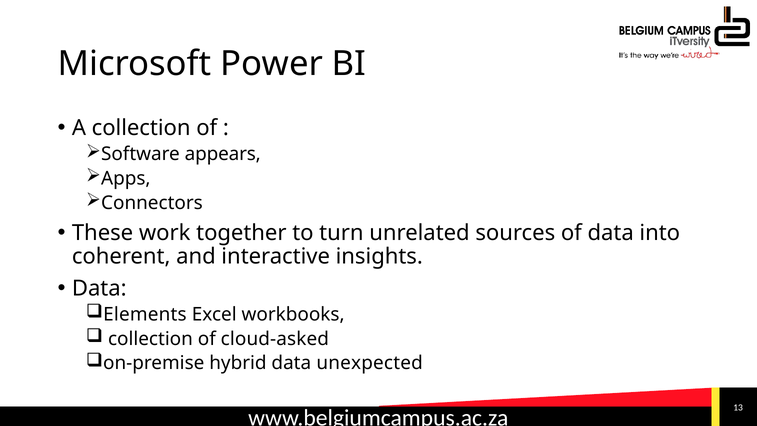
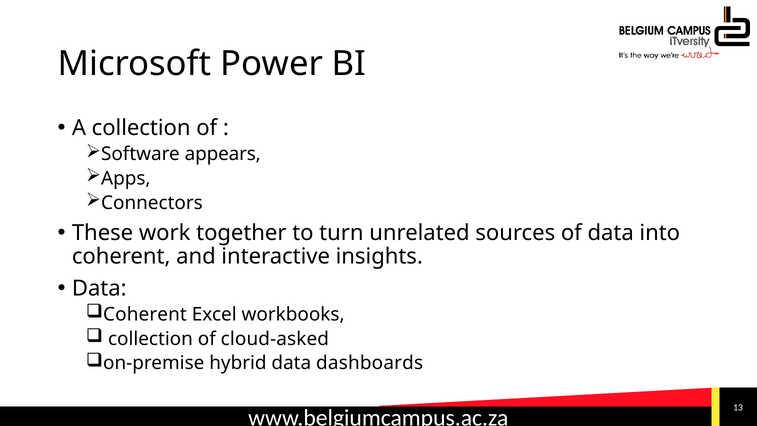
Elements: Elements -> Coherent (145, 314)
unexpected: unexpected -> dashboards (370, 363)
